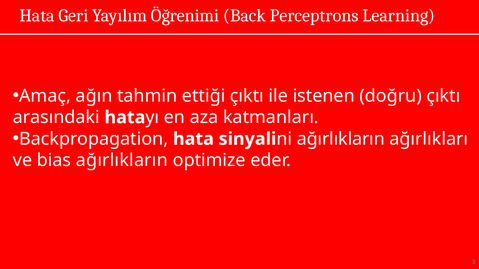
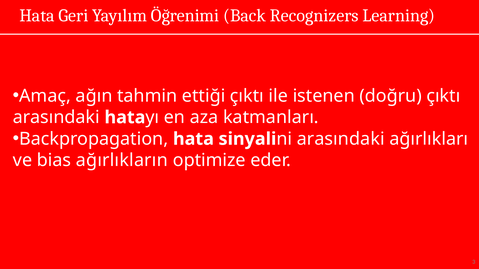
Perceptrons: Perceptrons -> Recognizers (314, 15)
ağırlıkların: ağırlıkların -> arasındaki (341, 139)
